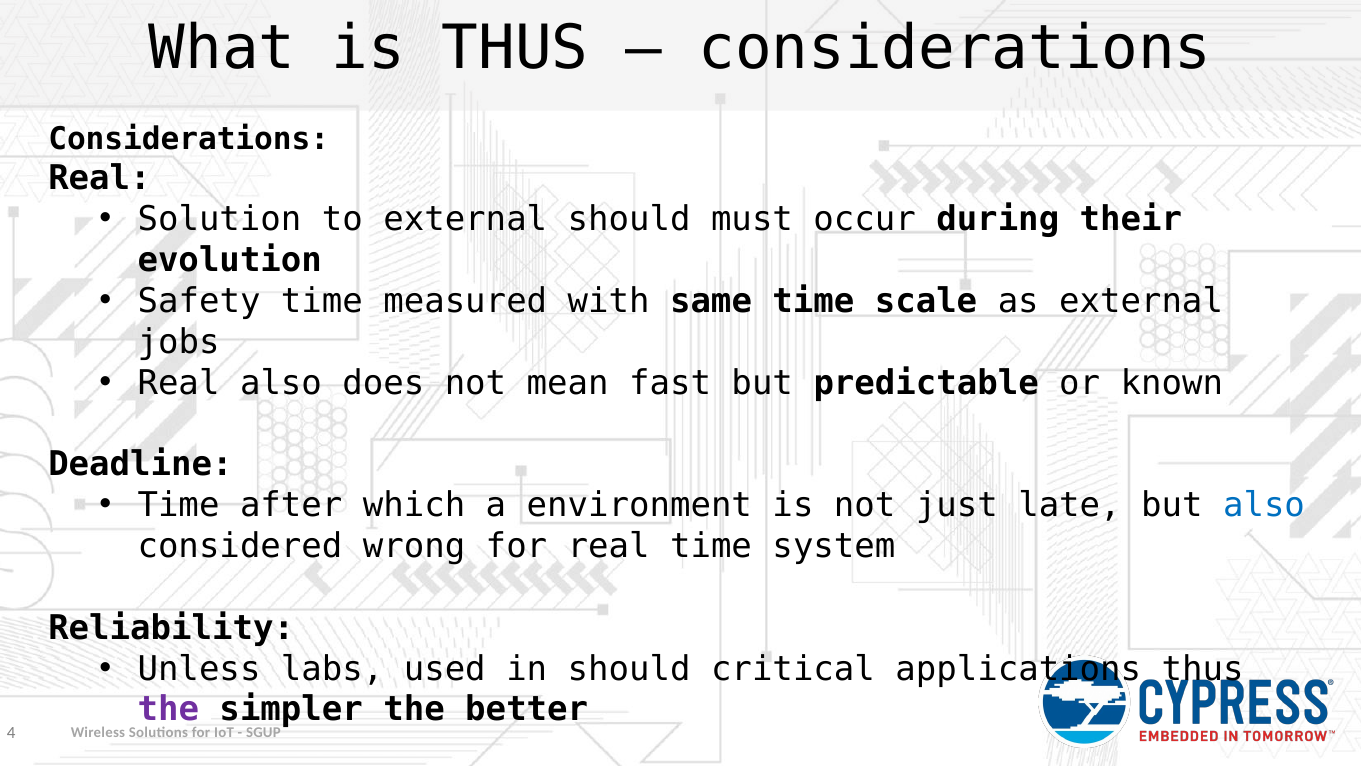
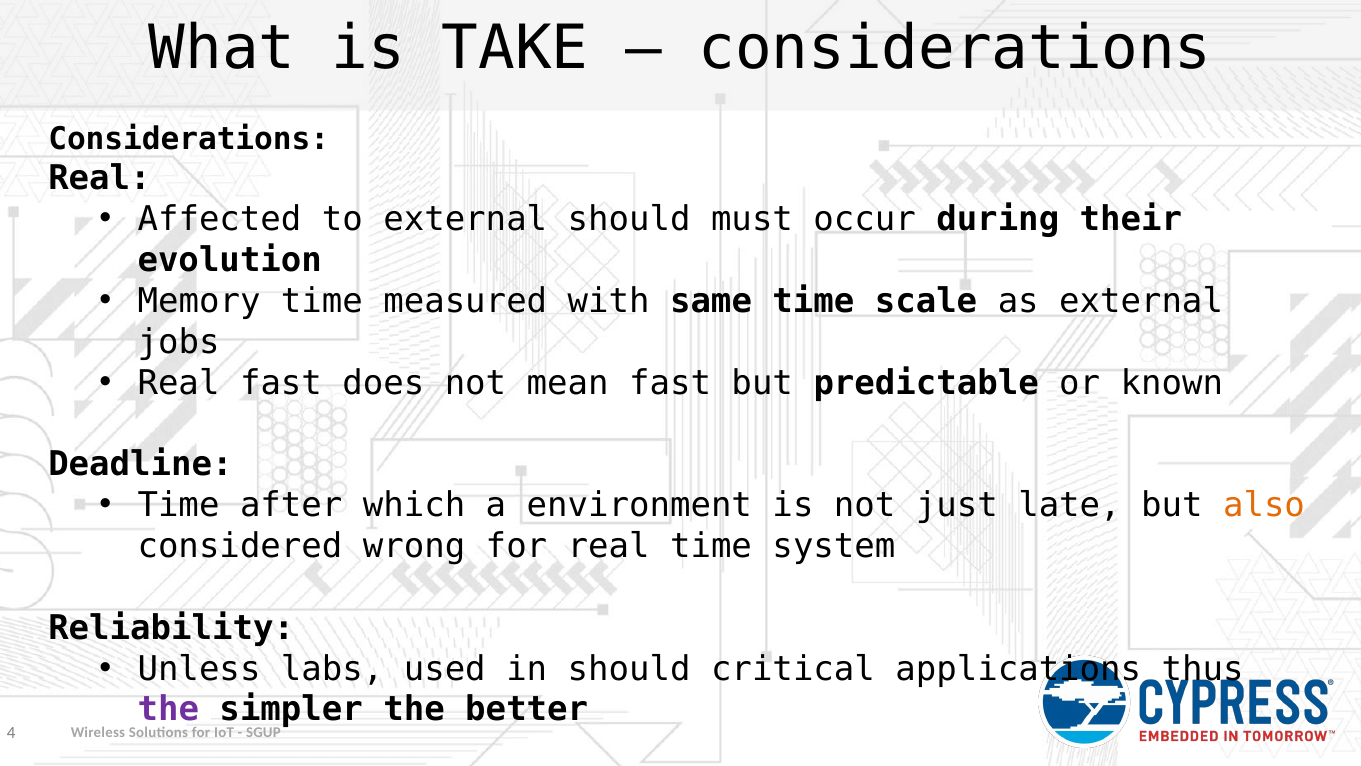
is THUS: THUS -> TAKE (515, 48)
Solution: Solution -> Affected (220, 219)
Safety: Safety -> Memory (199, 301)
Real also: also -> fast (281, 383)
also colour: blue -> orange (1264, 505)
